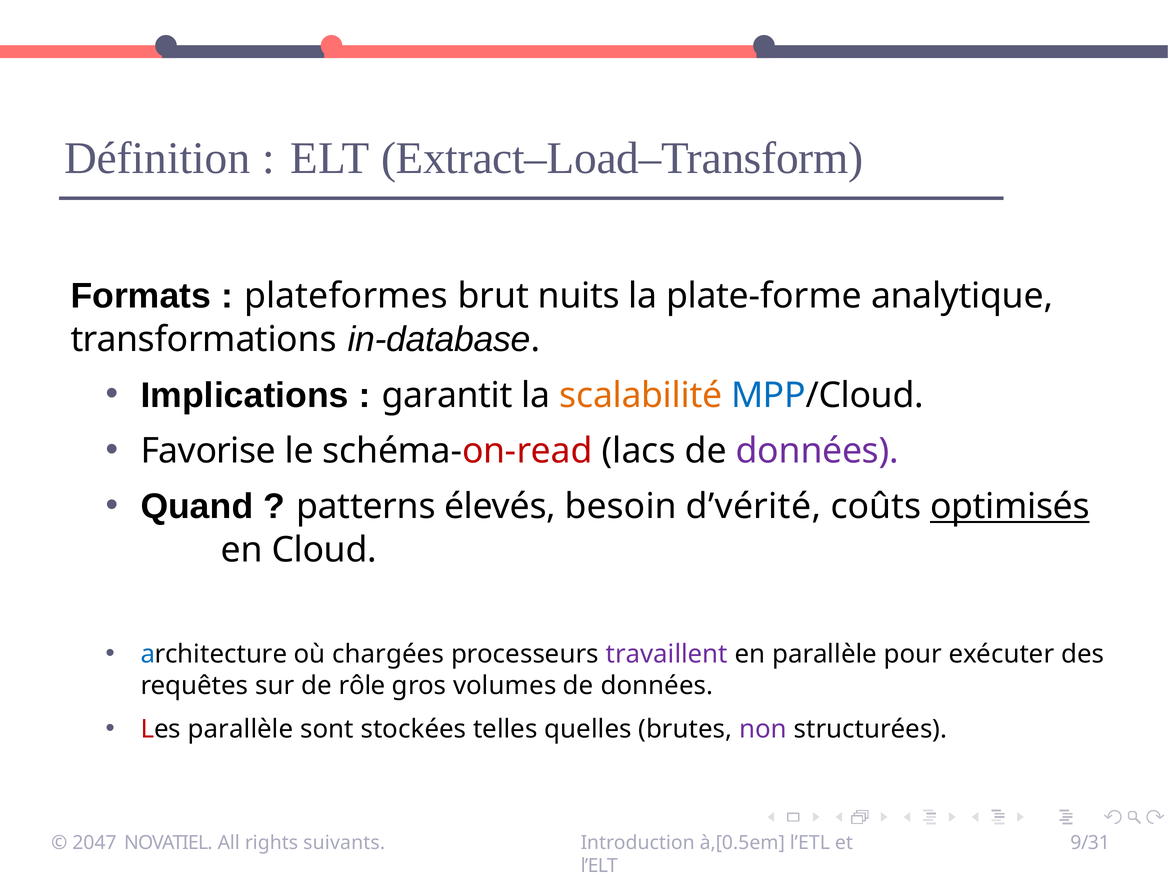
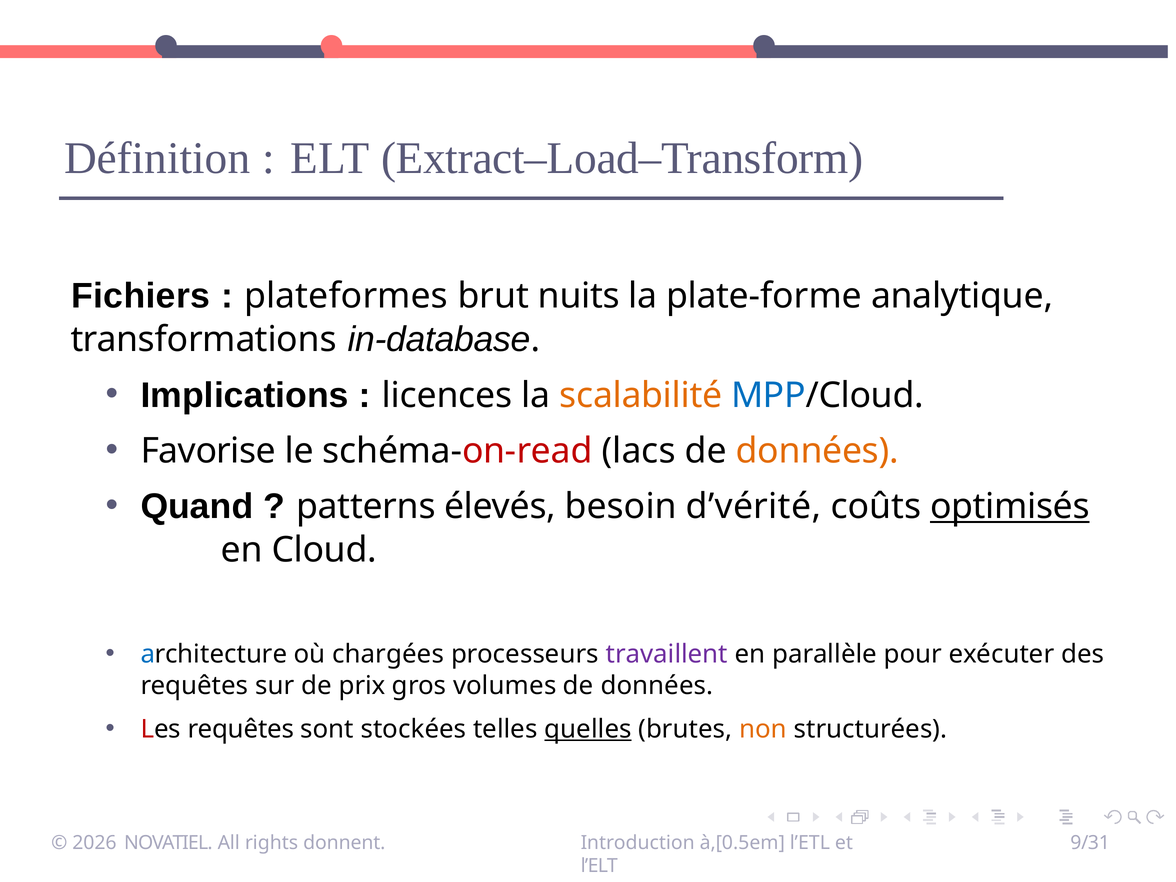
Formats: Formats -> Fichiers (141, 296)
garantit: garantit -> licences (447, 396)
données colour: purple -> orange (817, 452)
rôle: rôle -> prix (362, 686)
Les parallèle: parallèle -> requêtes (241, 730)
quelles underline: none -> present (588, 730)
non colour: purple -> orange (763, 730)
2047: 2047 -> 2026 (94, 843)
suivants: suivants -> donnent (344, 843)
